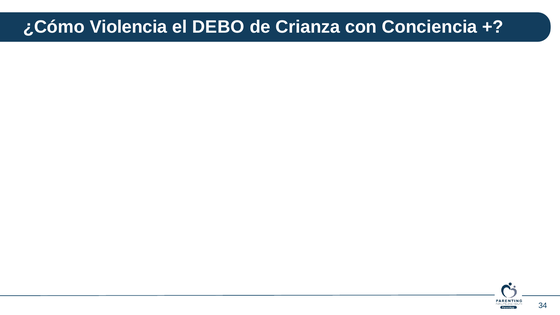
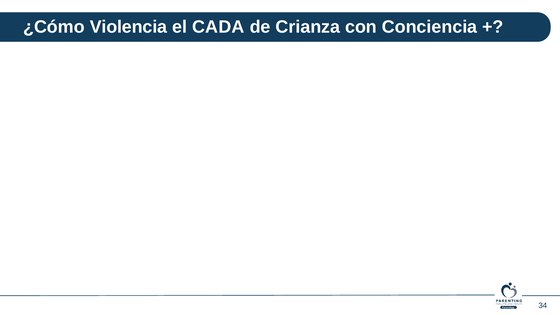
DEBO: DEBO -> CADA (218, 27)
